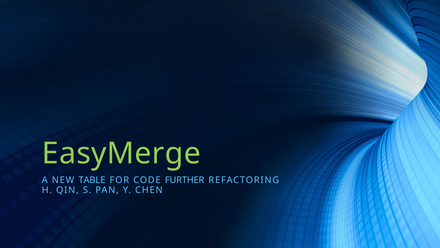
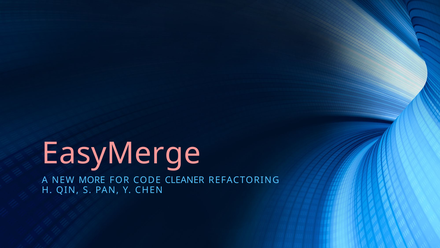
EasyMerge colour: light green -> pink (121, 153)
TABLE: TABLE -> MORE (92, 180)
FURTHER: FURTHER -> CLEANER (185, 180)
